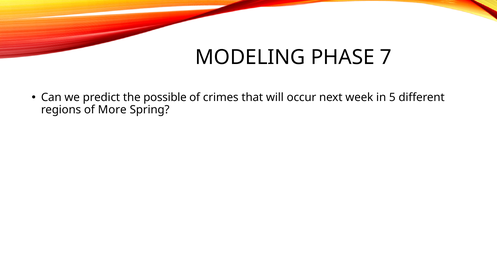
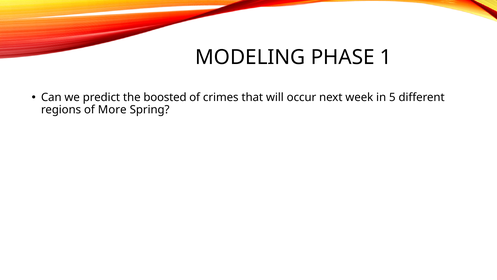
7: 7 -> 1 (386, 57)
possible: possible -> boosted (165, 97)
